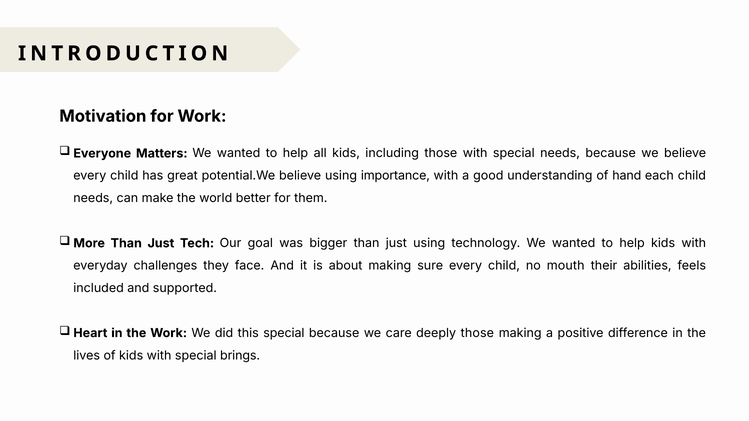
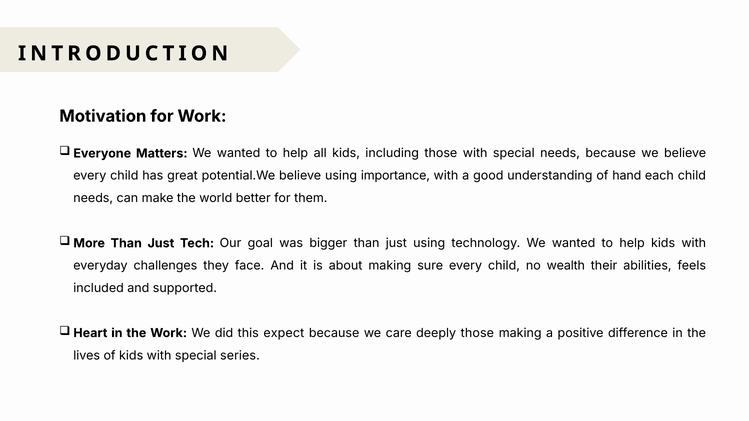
mouth: mouth -> wealth (566, 266)
this special: special -> expect (284, 333)
brings: brings -> series (240, 356)
